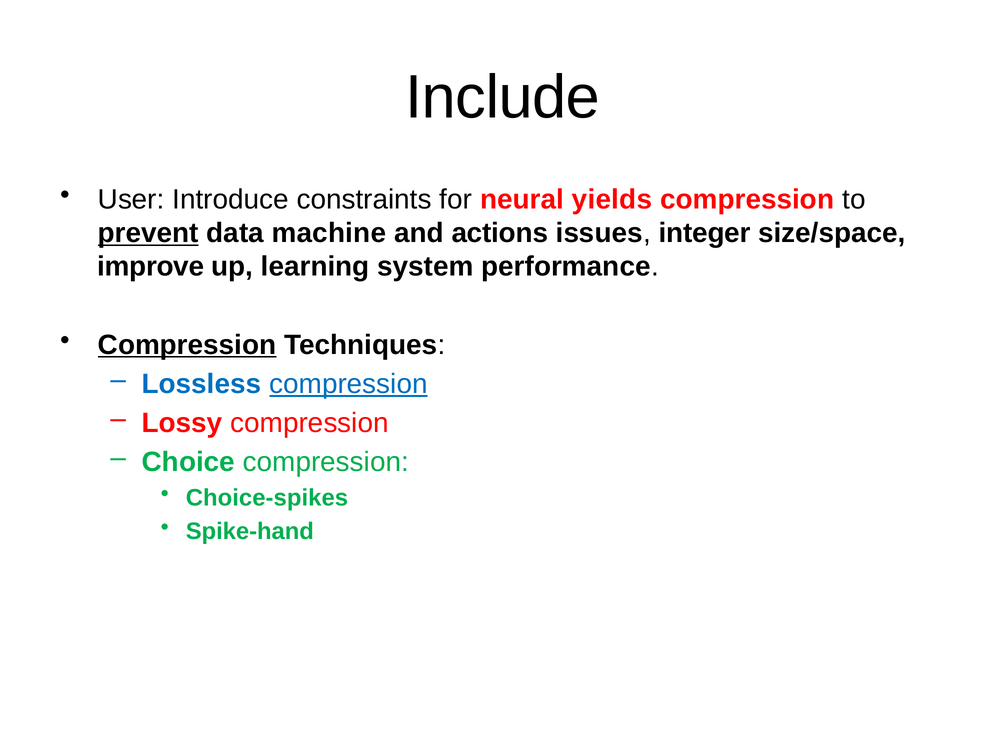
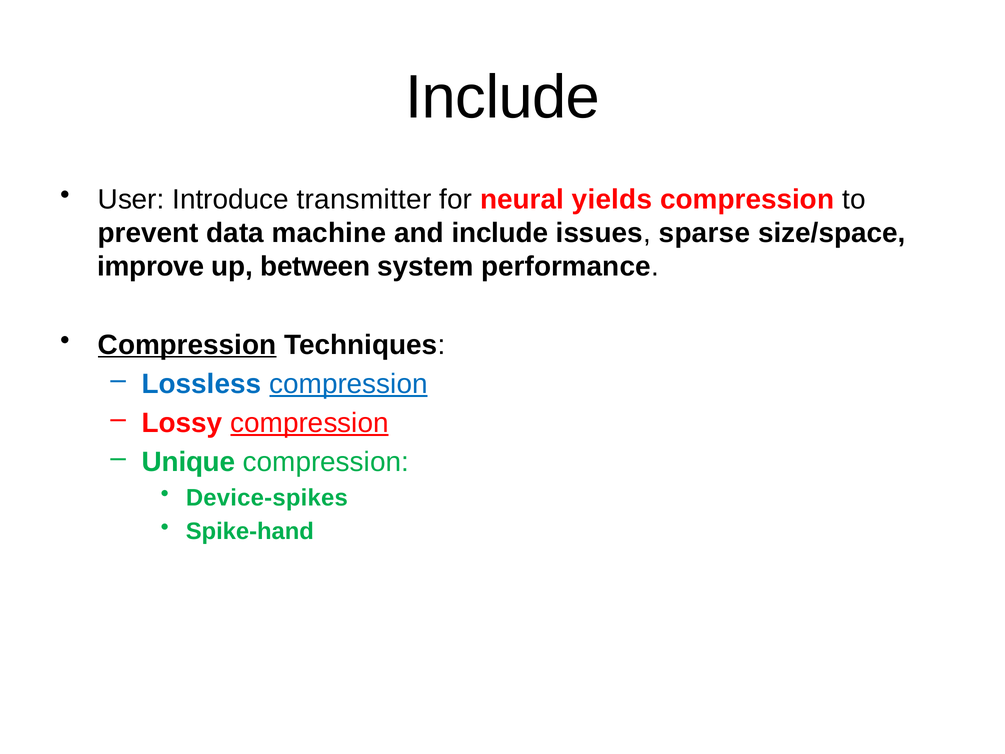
constraints: constraints -> transmitter (364, 200)
prevent underline: present -> none (148, 233)
and actions: actions -> include (500, 233)
integer: integer -> sparse (704, 233)
learning: learning -> between (315, 267)
compression underline: none -> present (310, 423)
Choice: Choice -> Unique (189, 462)
Choice-spikes: Choice-spikes -> Device-spikes (267, 498)
